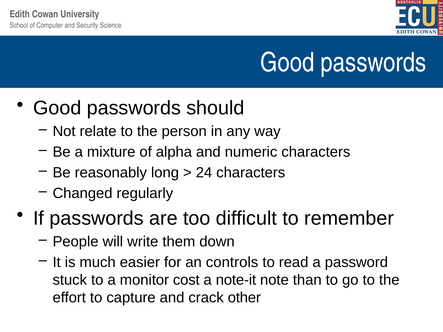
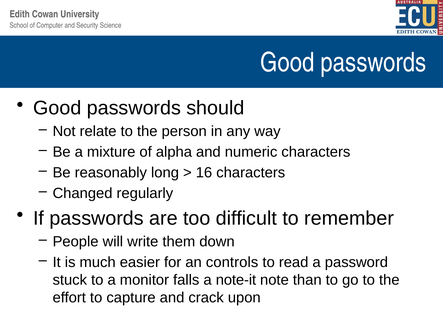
24: 24 -> 16 (204, 173)
cost: cost -> falls (186, 280)
other: other -> upon (244, 298)
